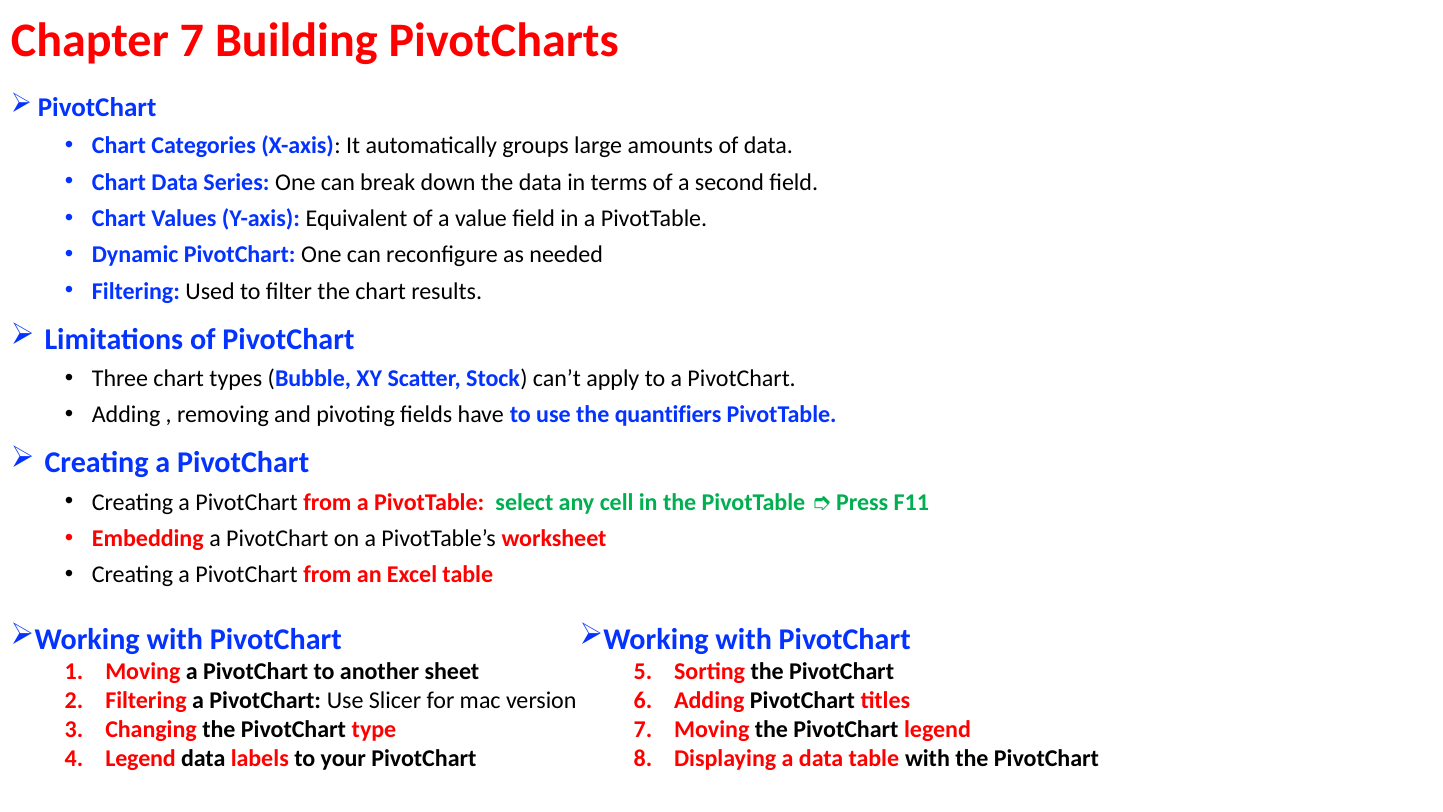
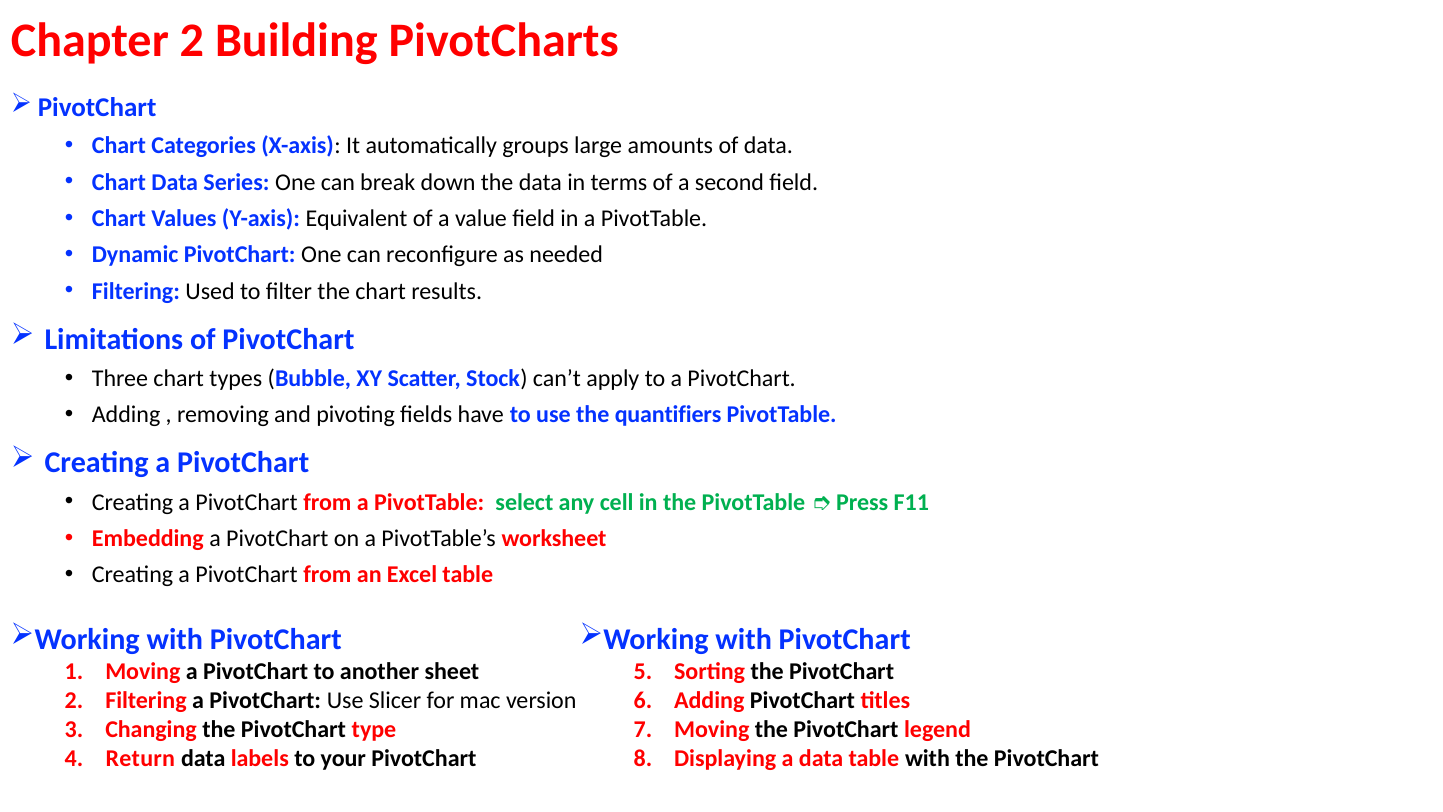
Chapter 7: 7 -> 2 (192, 40)
Legend: Legend -> Return (140, 758)
